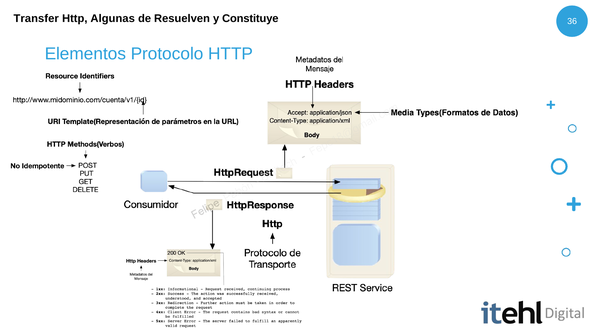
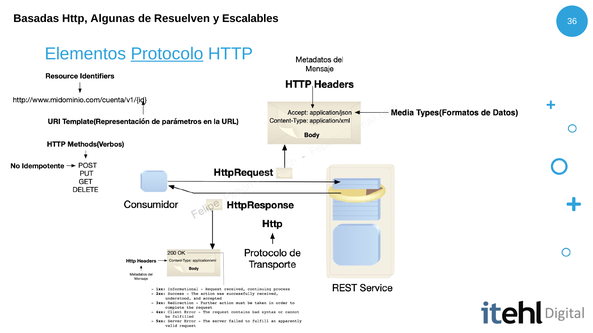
Transfer: Transfer -> Basadas (36, 19)
Constituye: Constituye -> Escalables (250, 19)
Protocolo underline: none -> present (167, 54)
